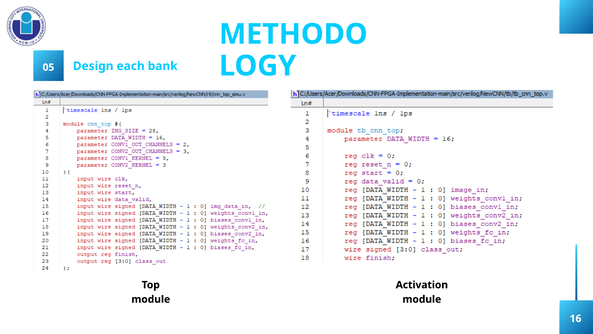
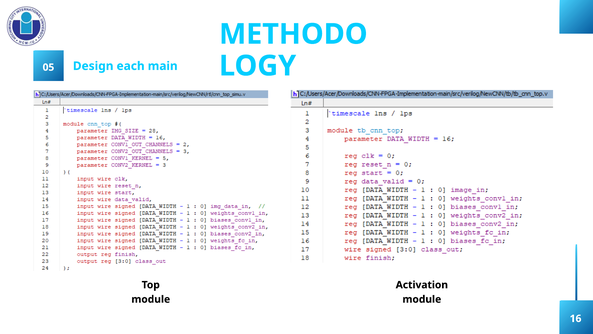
bank: bank -> main (163, 66)
